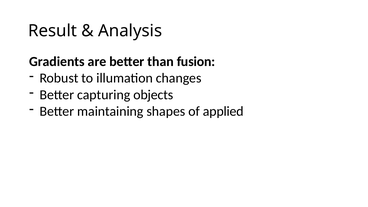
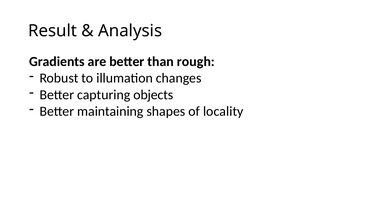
fusion: fusion -> rough (196, 62)
applied: applied -> locality (223, 111)
